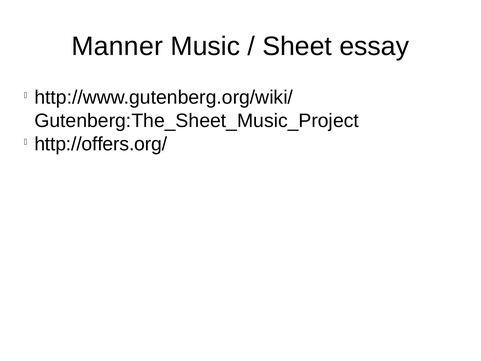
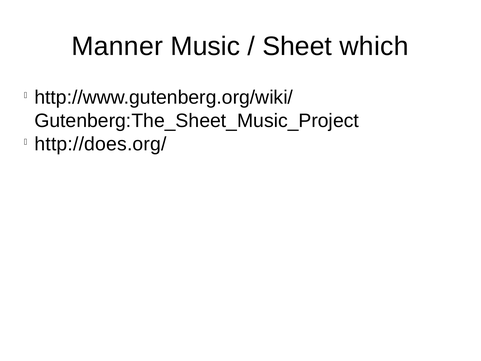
essay: essay -> which (374, 46)
http://offers.org/: http://offers.org/ -> http://does.org/ (101, 144)
